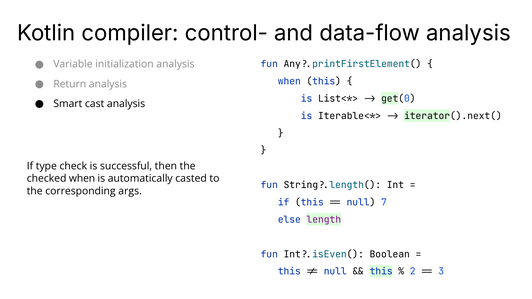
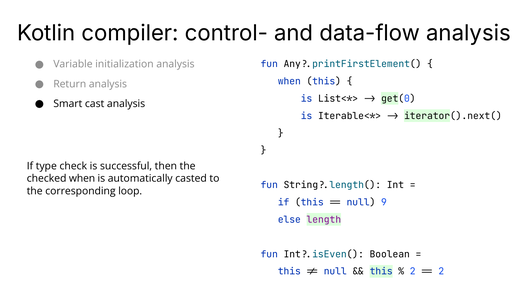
args: args -> loop (130, 191)
7: 7 -> 9 (384, 203)
3: 3 -> 2 (441, 272)
